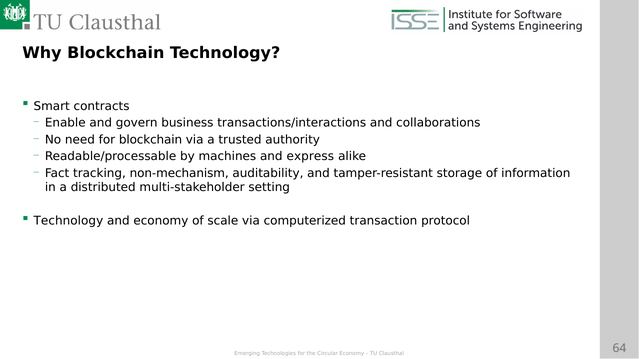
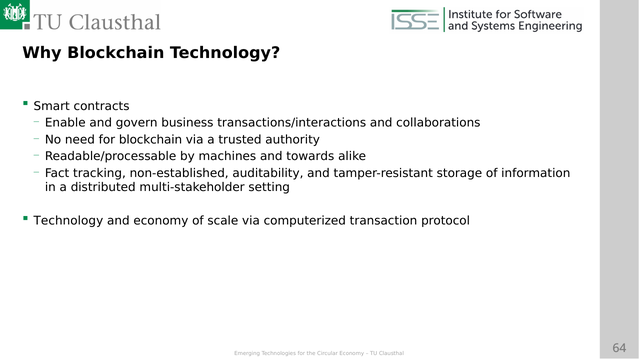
express: express -> towards (310, 157)
non-mechanism: non-mechanism -> non-established (179, 173)
